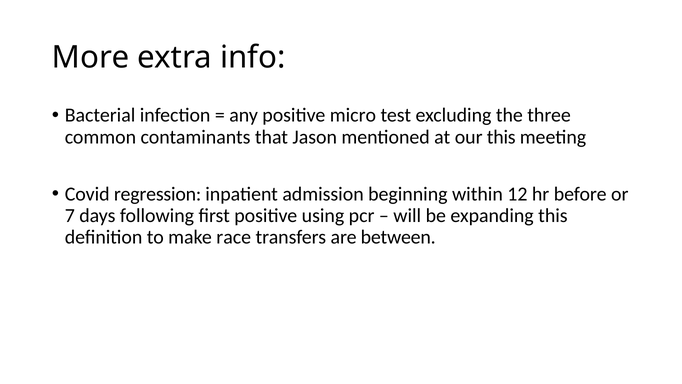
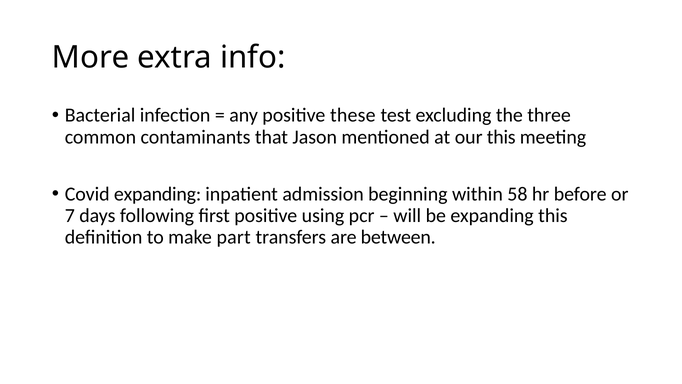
micro: micro -> these (353, 115)
Covid regression: regression -> expanding (158, 194)
12: 12 -> 58 (517, 194)
race: race -> part (234, 237)
